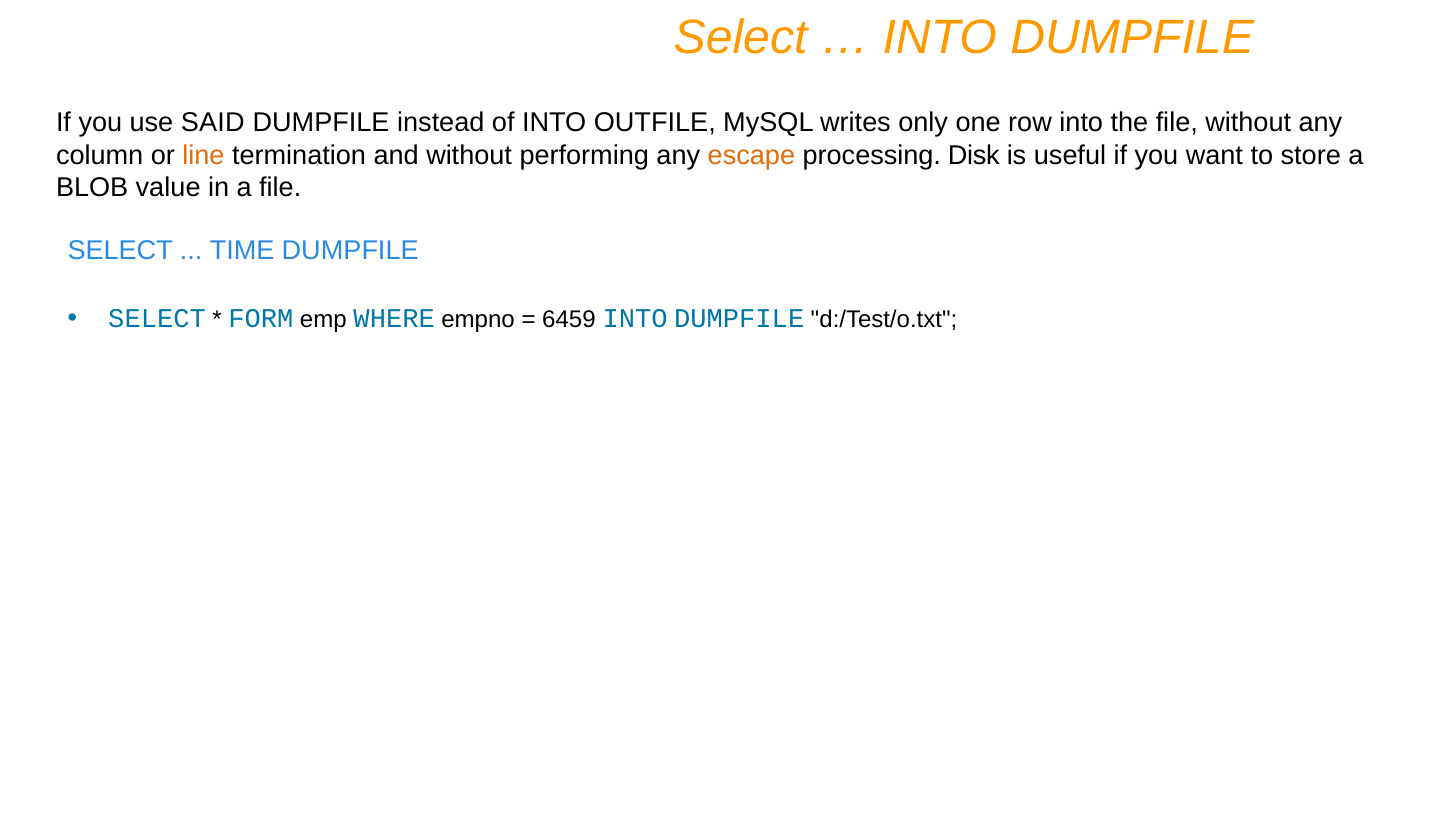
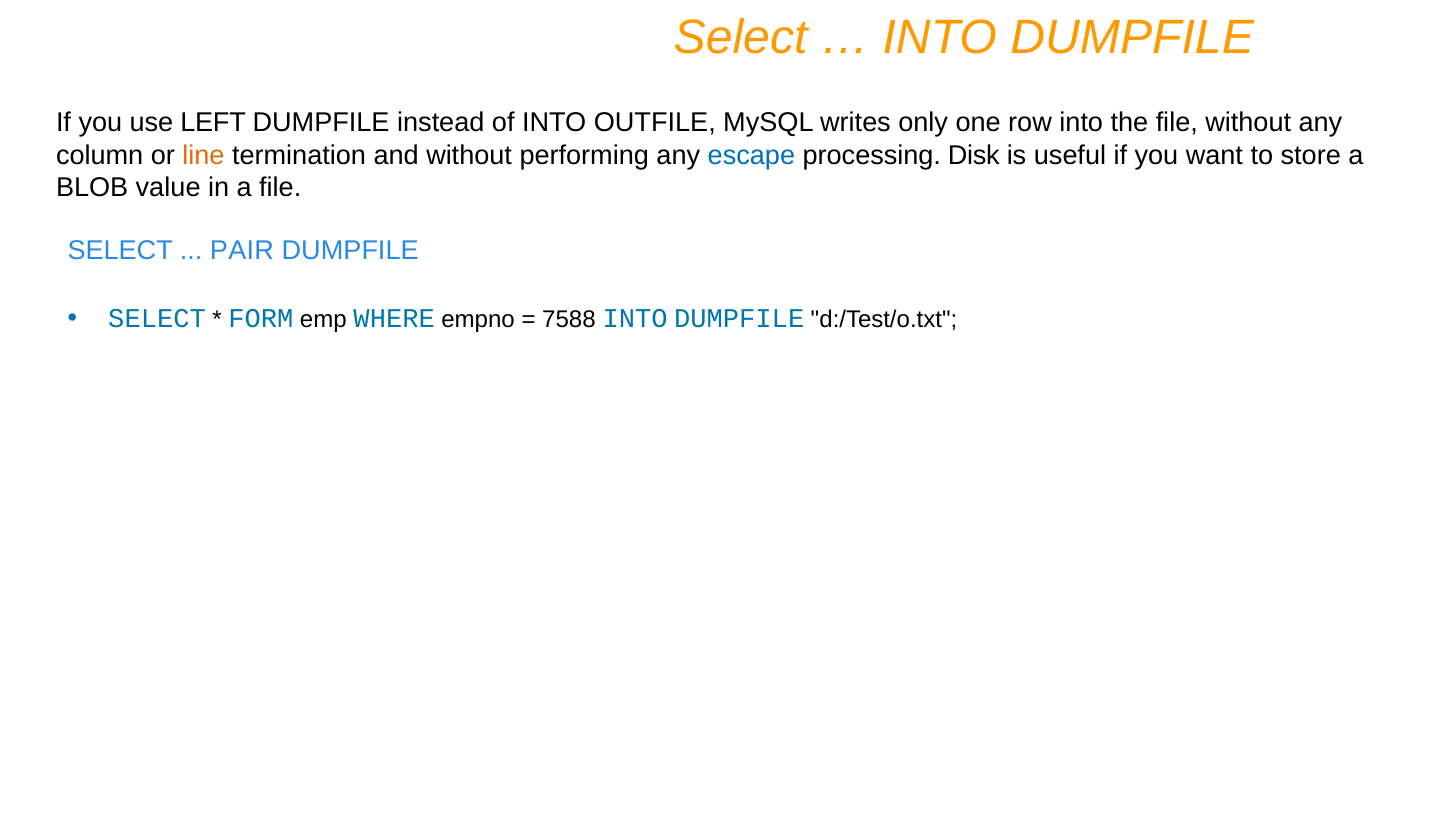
SAID: SAID -> LEFT (213, 123)
escape colour: orange -> blue (751, 155)
TIME: TIME -> PAIR (242, 251)
6459: 6459 -> 7588 (569, 320)
